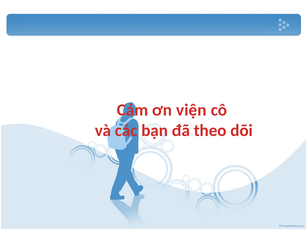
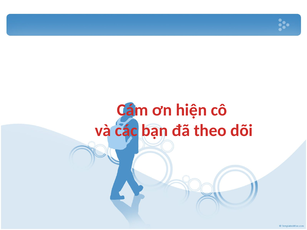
viện: viện -> hiện (191, 110)
